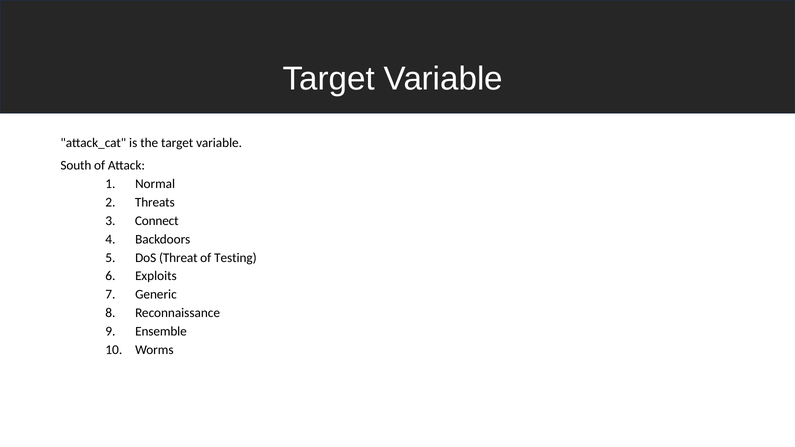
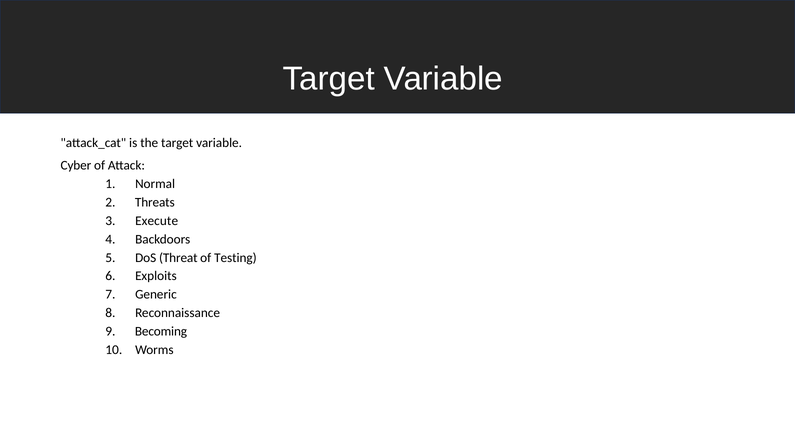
South: South -> Cyber (76, 166)
Connect: Connect -> Execute (157, 221)
Ensemble: Ensemble -> Becoming (161, 331)
